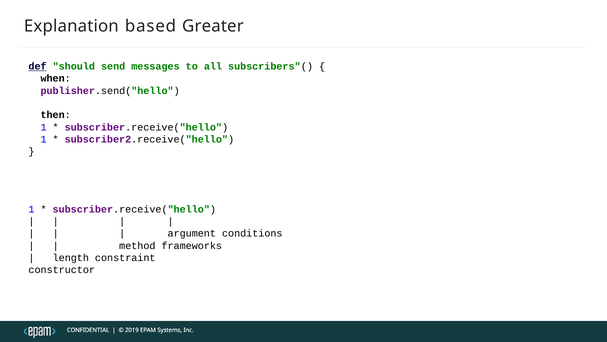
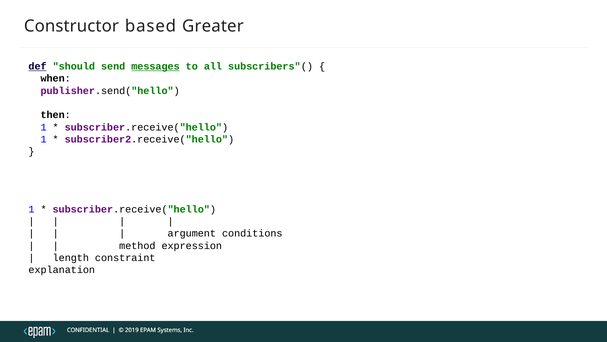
Explanation: Explanation -> Constructor (71, 26)
messages underline: none -> present (155, 66)
frameworks: frameworks -> expression (192, 245)
constructor: constructor -> explanation (62, 270)
